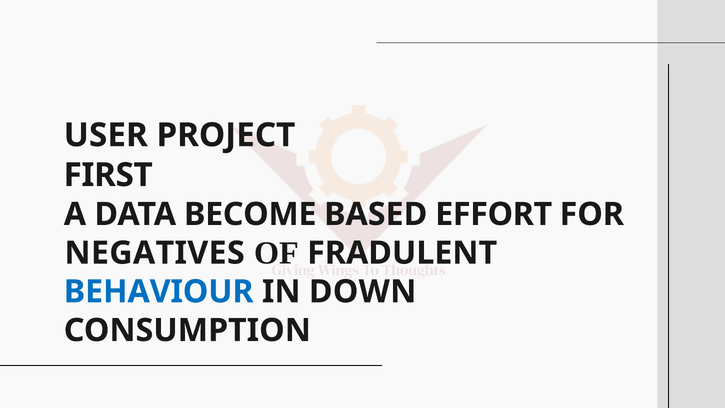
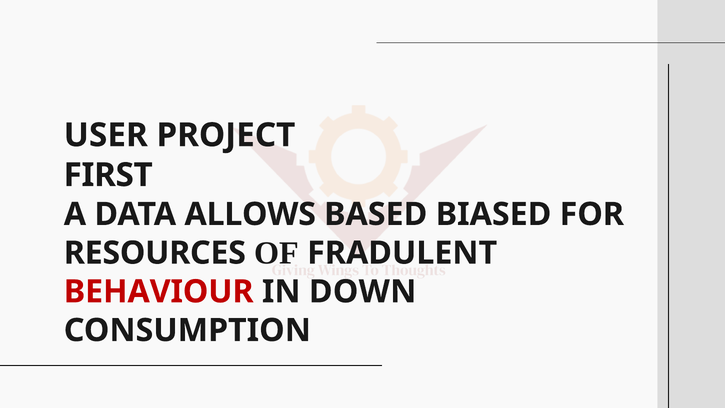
BECOME: BECOME -> ALLOWS (250, 214)
EFFORT: EFFORT -> BIASED (493, 214)
NEGATIVES: NEGATIVES -> RESOURCES (155, 253)
BEHAVIOUR colour: blue -> red (159, 292)
